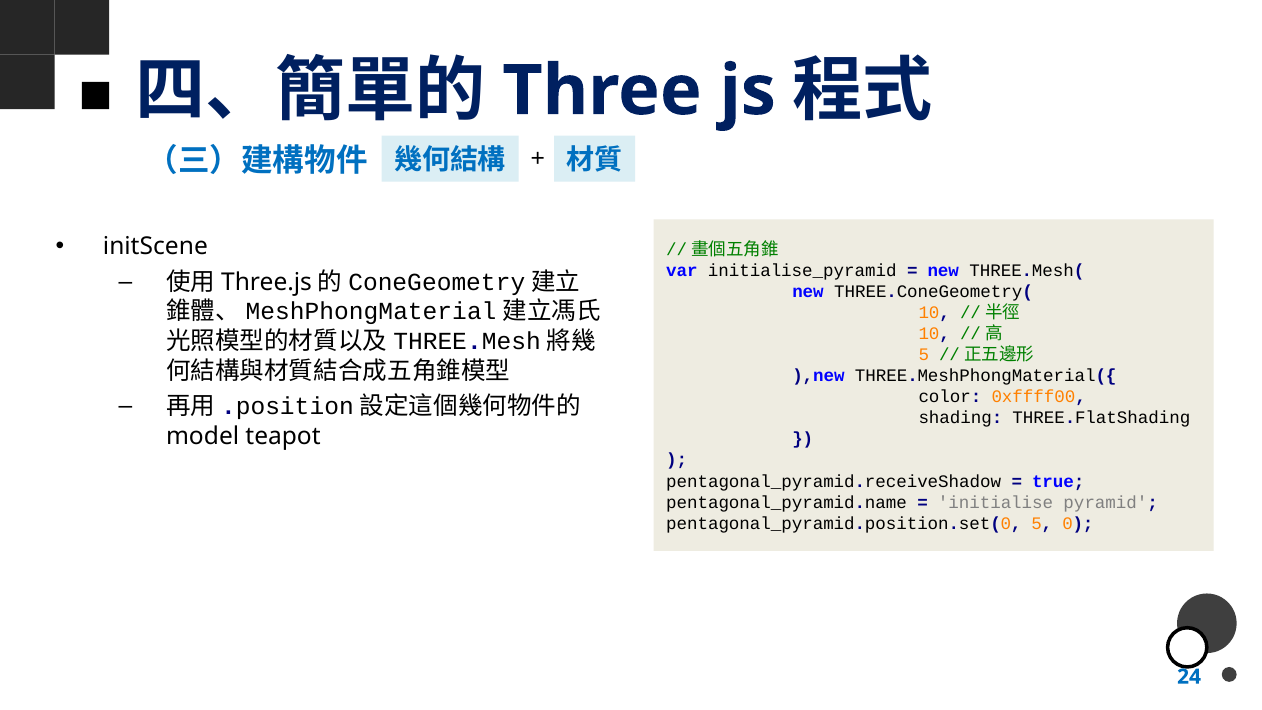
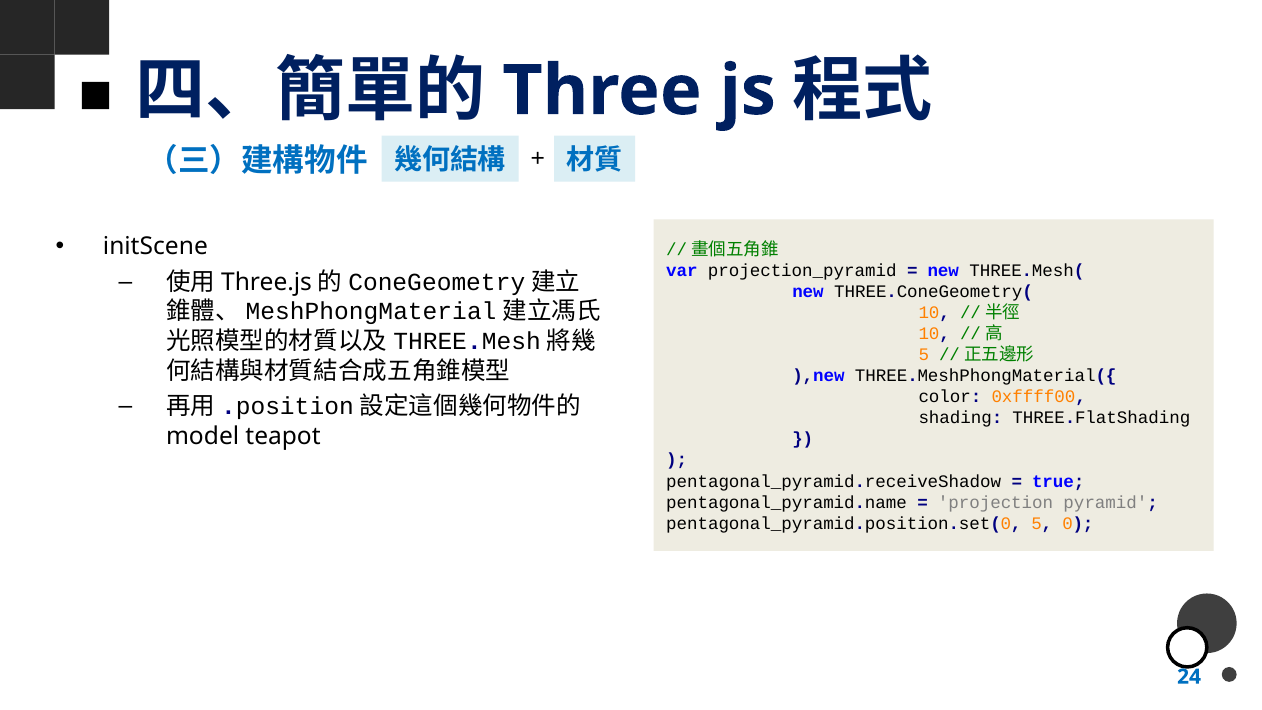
initialise_pyramid: initialise_pyramid -> projection_pyramid (802, 271)
initialise: initialise -> projection (996, 502)
